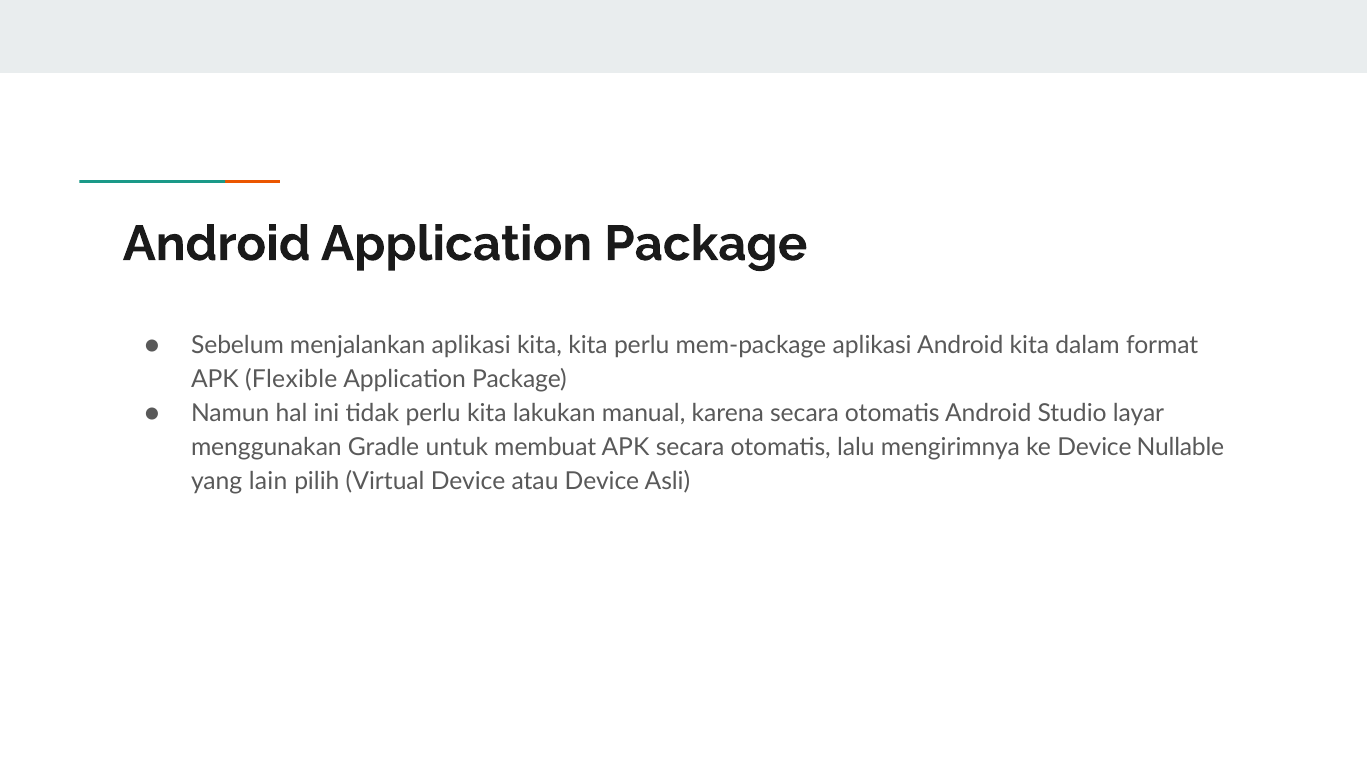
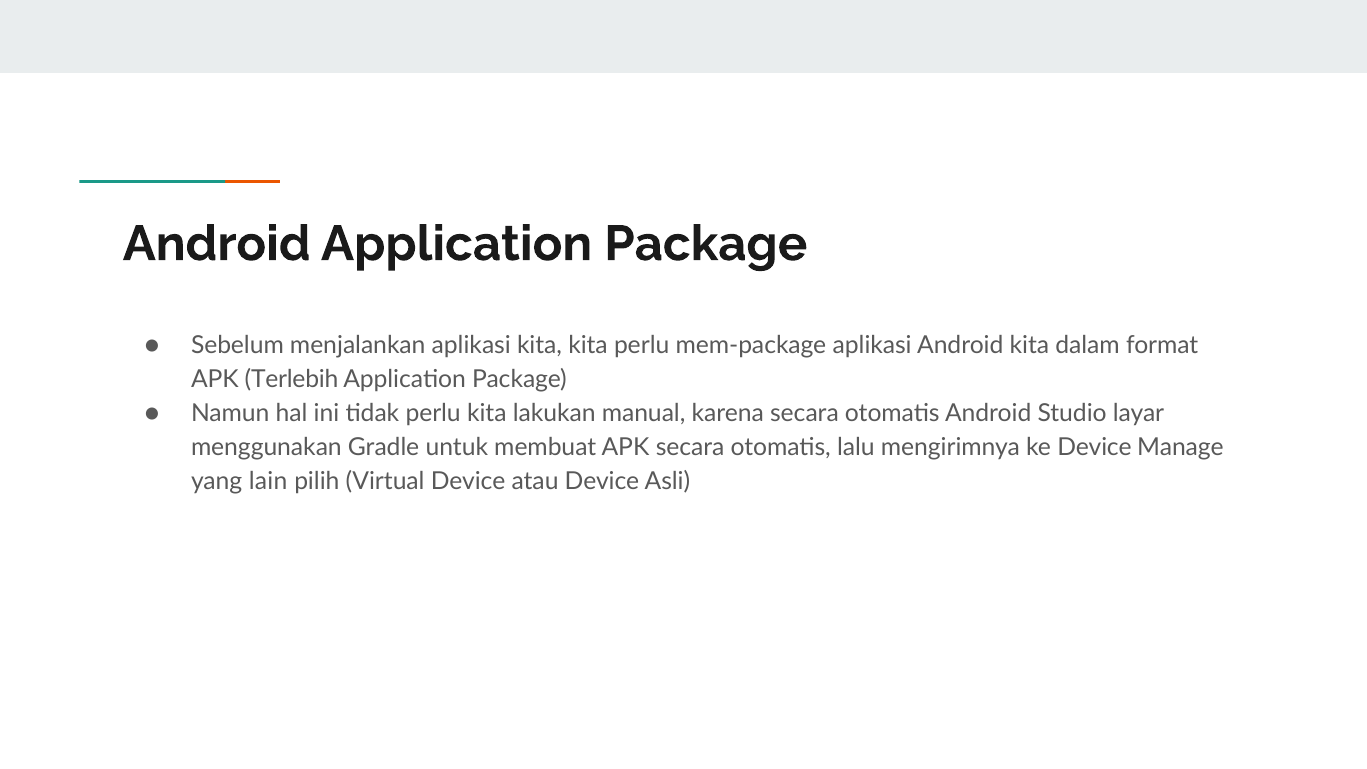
Flexible: Flexible -> Terlebih (292, 380)
Nullable: Nullable -> Manage (1180, 448)
